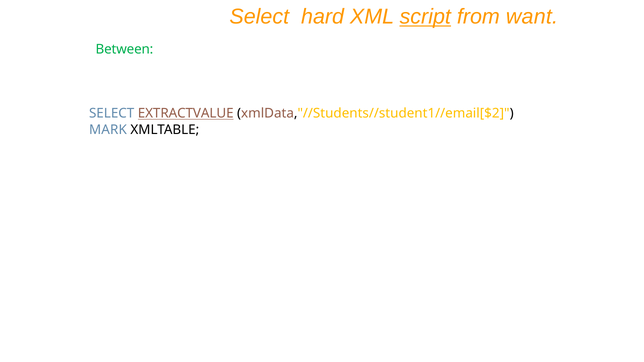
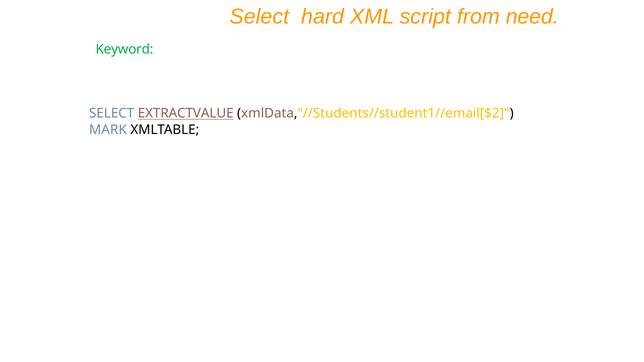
script underline: present -> none (425, 17)
want: want -> need (532, 17)
Between: Between -> Keyword (124, 49)
